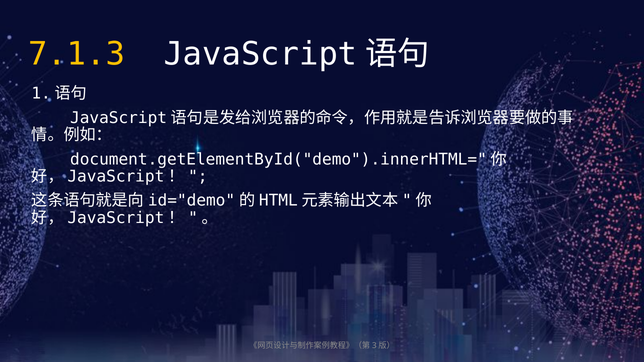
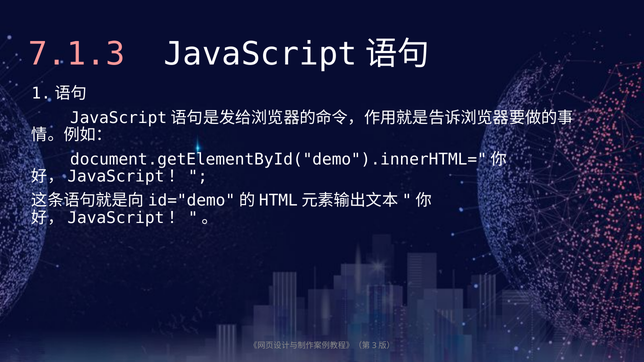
7.1.3 colour: yellow -> pink (76, 54)
